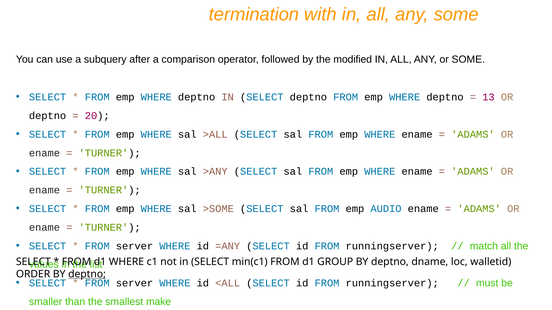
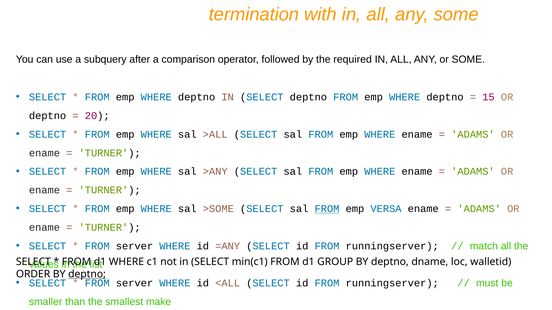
modified: modified -> required (353, 59)
13: 13 -> 15 (488, 97)
FROM underline: none -> present (327, 209)
AUDIO: AUDIO -> VERSA (386, 209)
